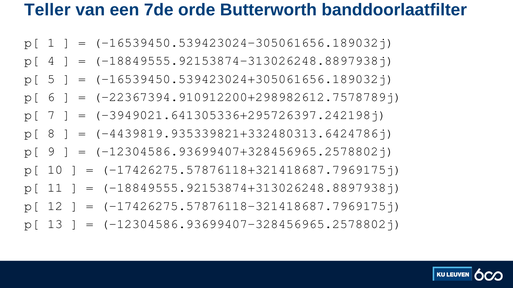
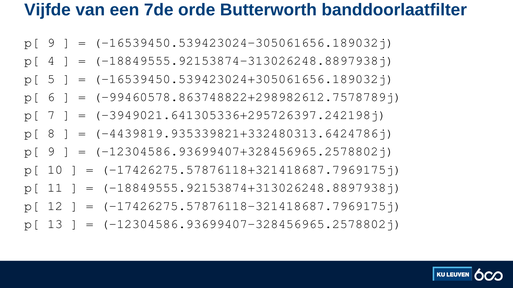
Teller: Teller -> Vijfde (47, 10)
1: 1 -> 9 (51, 43)
-22367394.910912200+298982612.7578789j: -22367394.910912200+298982612.7578789j -> -99460578.863748822+298982612.7578789j (247, 97)
